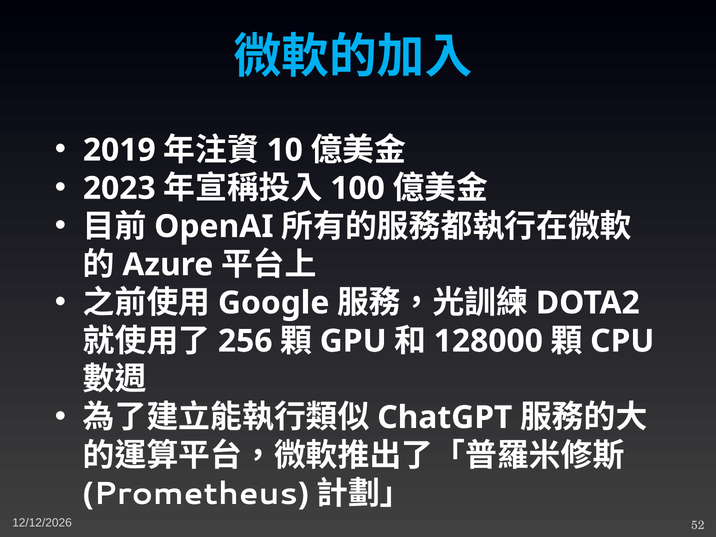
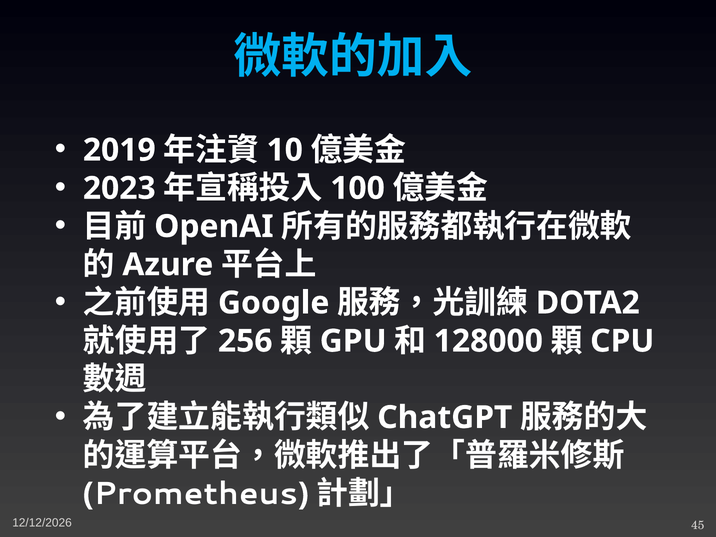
52: 52 -> 45 (698, 525)
